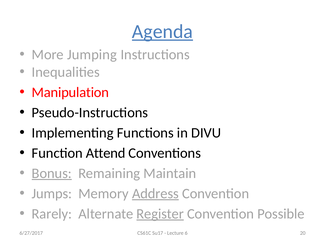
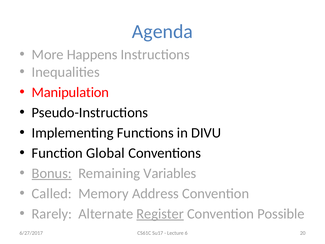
Agenda underline: present -> none (162, 31)
Jumping: Jumping -> Happens (92, 55)
Attend: Attend -> Global (106, 153)
Maintain: Maintain -> Variables (170, 173)
Jumps: Jumps -> Called (52, 193)
Address underline: present -> none (155, 193)
